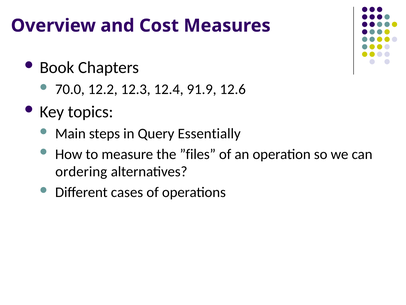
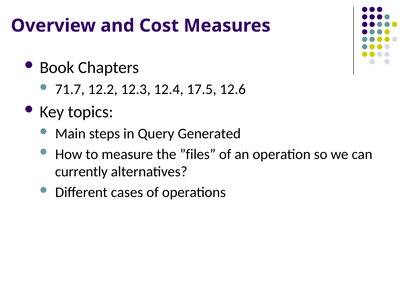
70.0: 70.0 -> 71.7 (70, 89)
91.9: 91.9 -> 17.5 (202, 89)
Essentially: Essentially -> Generated (209, 133)
ordering: ordering -> currently (81, 172)
